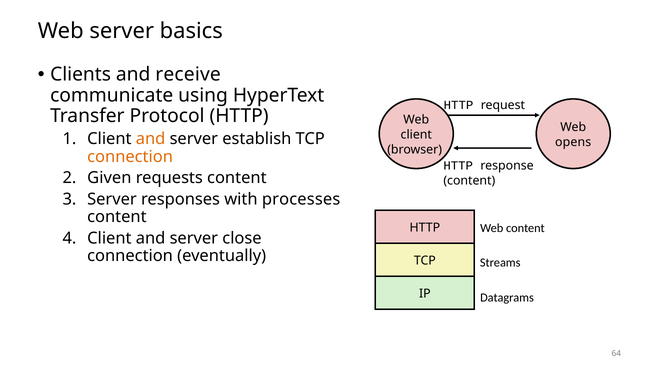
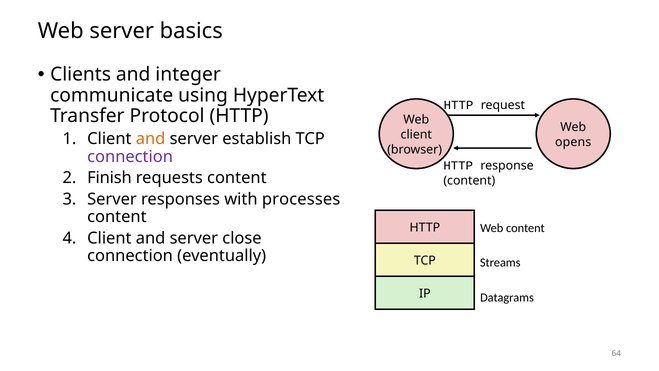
receive: receive -> integer (188, 75)
connection colour: orange -> purple (130, 157)
Given: Given -> Finish (109, 178)
